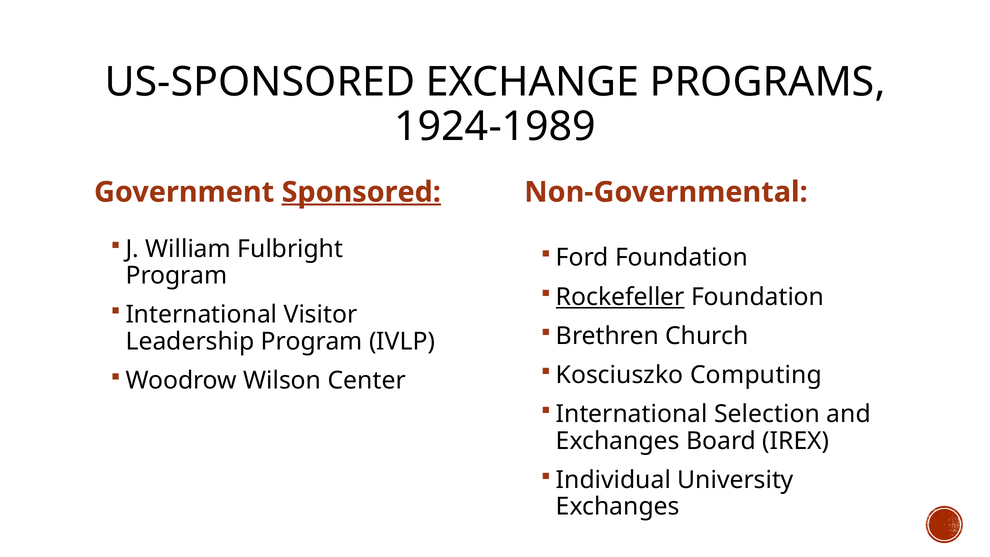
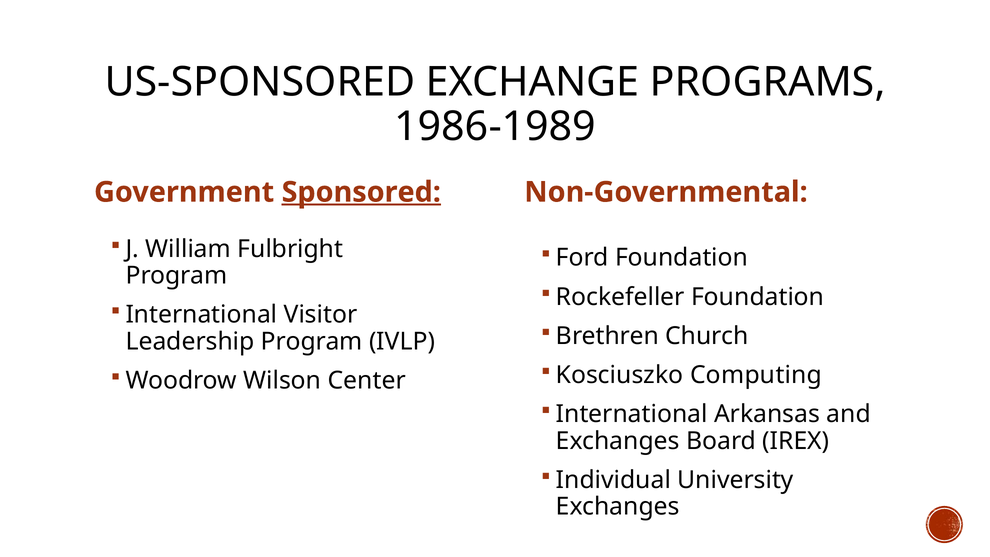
1924-1989: 1924-1989 -> 1986-1989 (495, 127)
Rockefeller underline: present -> none (620, 297)
Selection: Selection -> Arkansas (767, 414)
